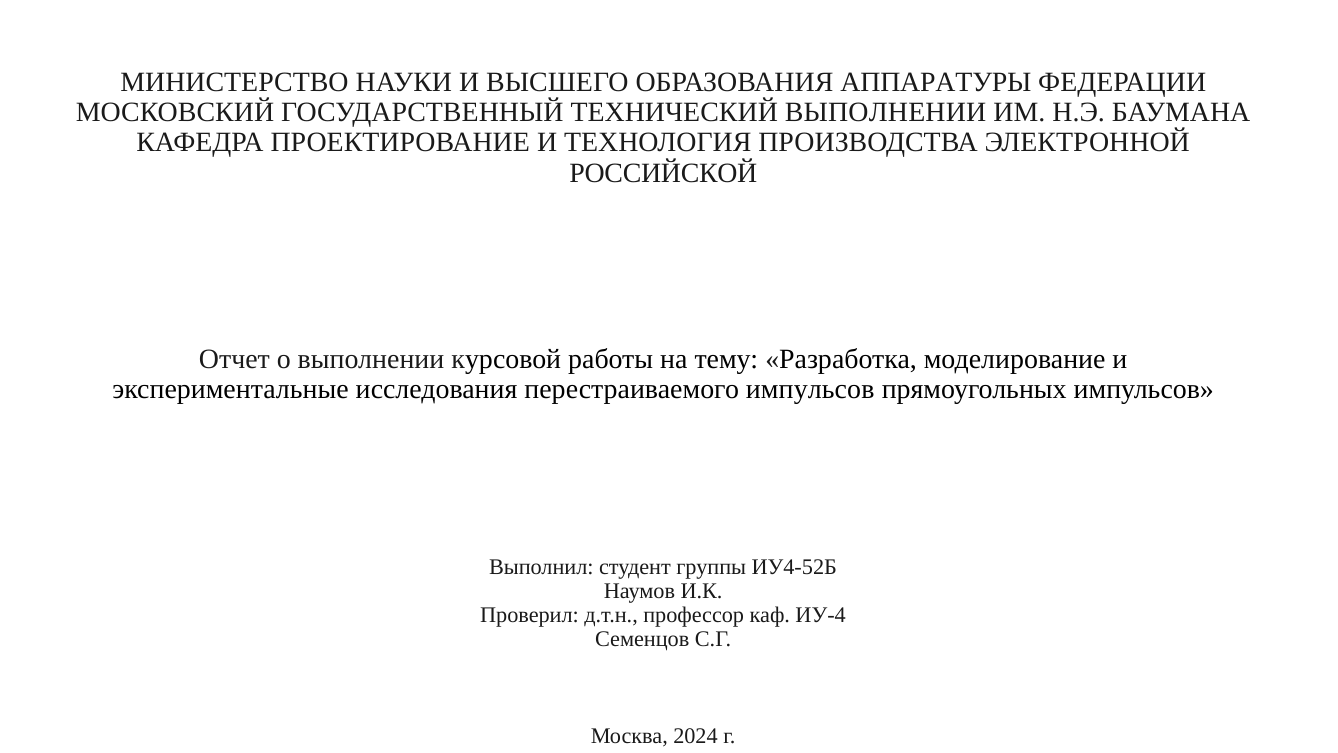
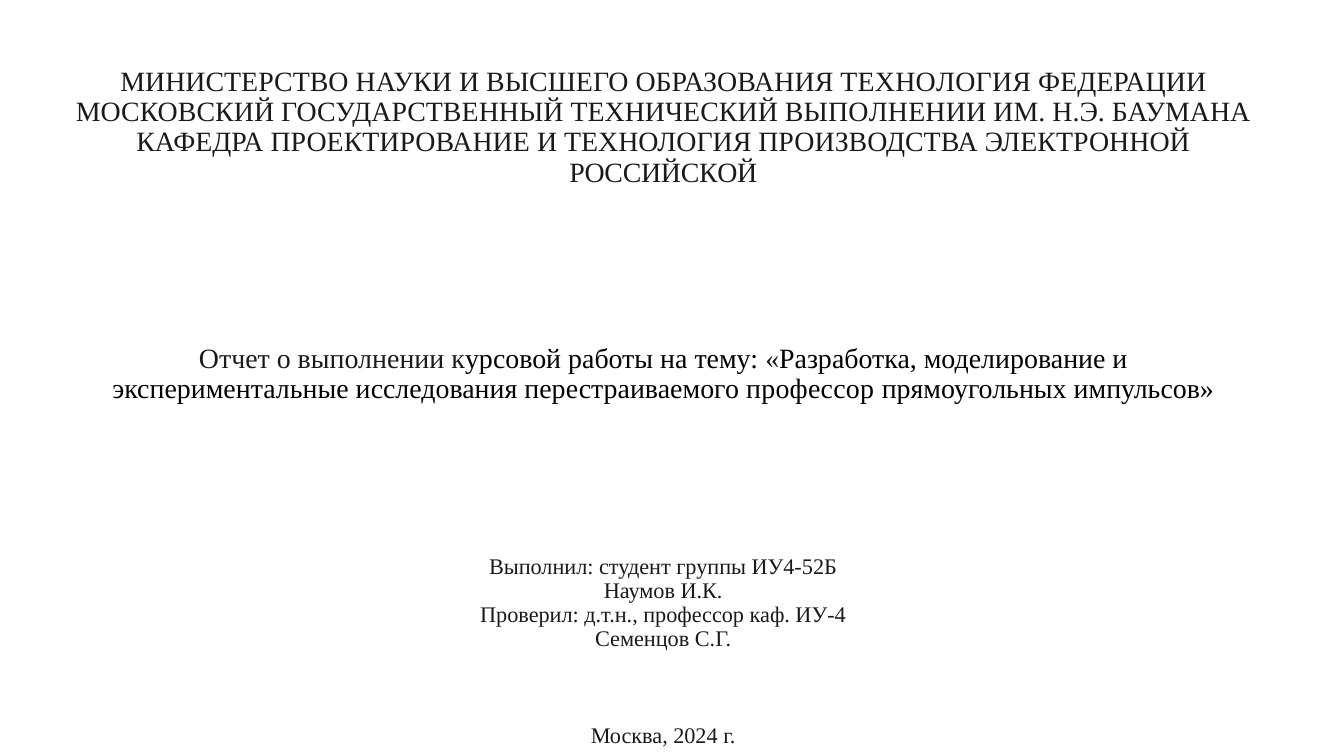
ОБРАЗОВАНИЯ АППАРАТУРЫ: АППАРАТУРЫ -> ТЕХНОЛОГИЯ (936, 82)
перестраиваемого импульсов: импульсов -> профессор (810, 389)
